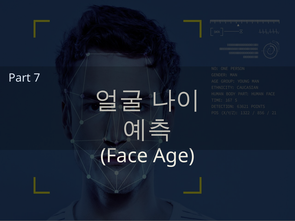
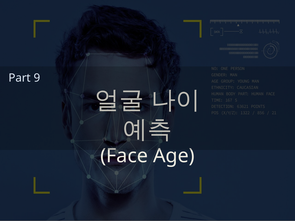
7: 7 -> 9 (37, 78)
